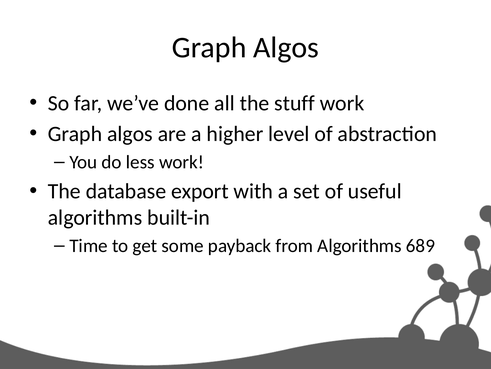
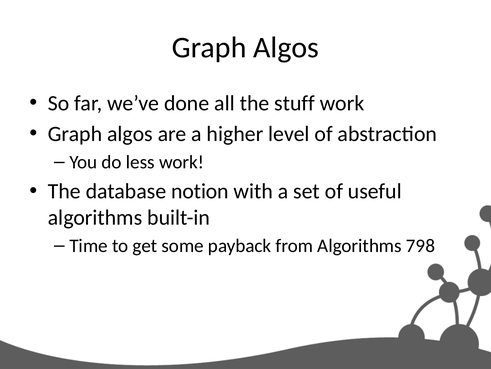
export: export -> notion (200, 191)
689: 689 -> 798 (420, 245)
